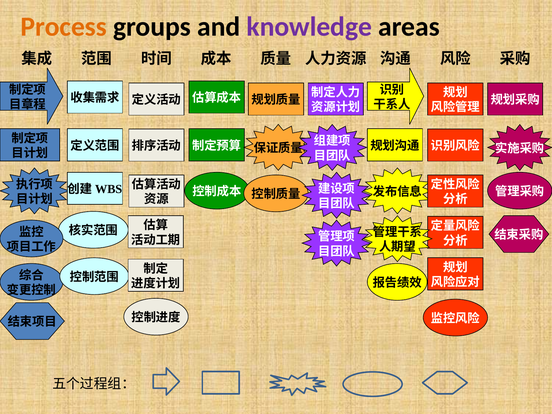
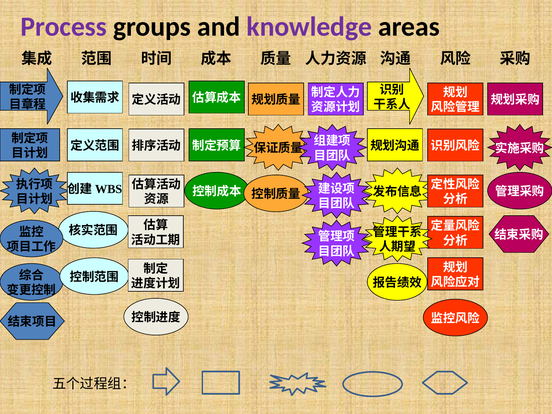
Process colour: orange -> purple (64, 27)
